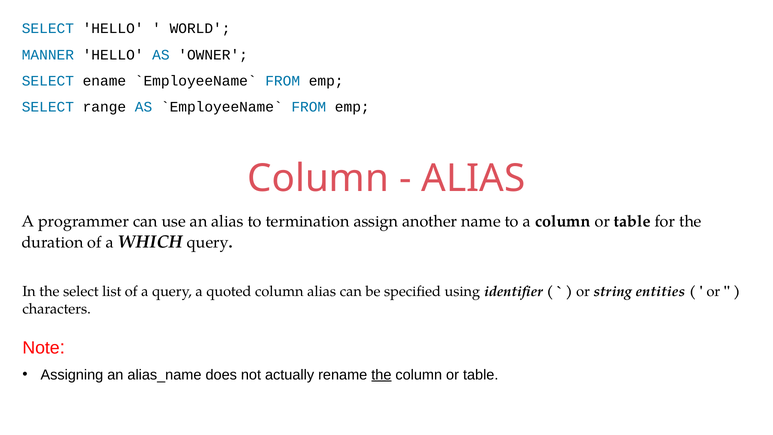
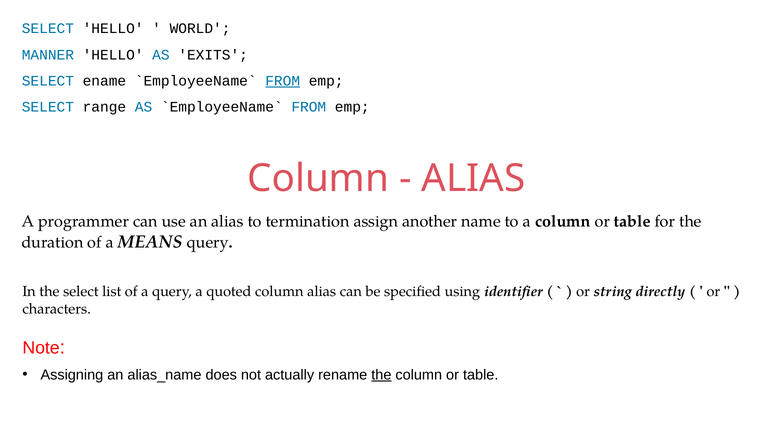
OWNER: OWNER -> EXITS (213, 55)
FROM underline: none -> present (283, 81)
WHICH: WHICH -> MEANS (150, 242)
entities: entities -> directly (660, 292)
